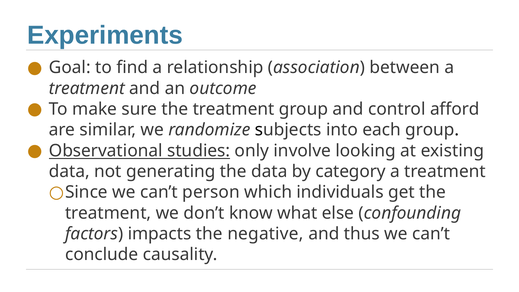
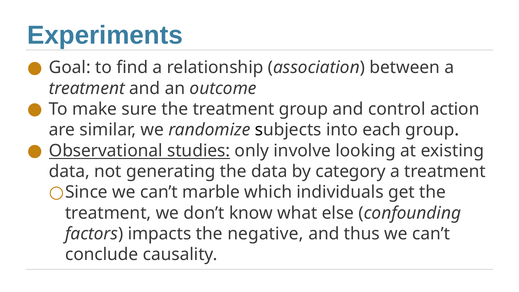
afford: afford -> action (455, 109)
person: person -> marble (211, 192)
